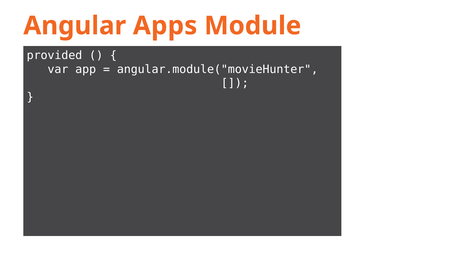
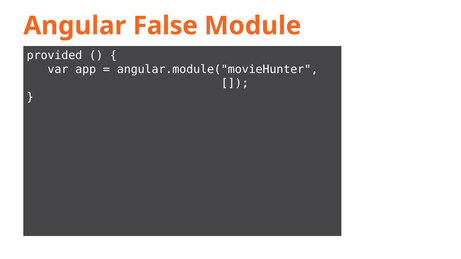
Apps: Apps -> False (165, 26)
